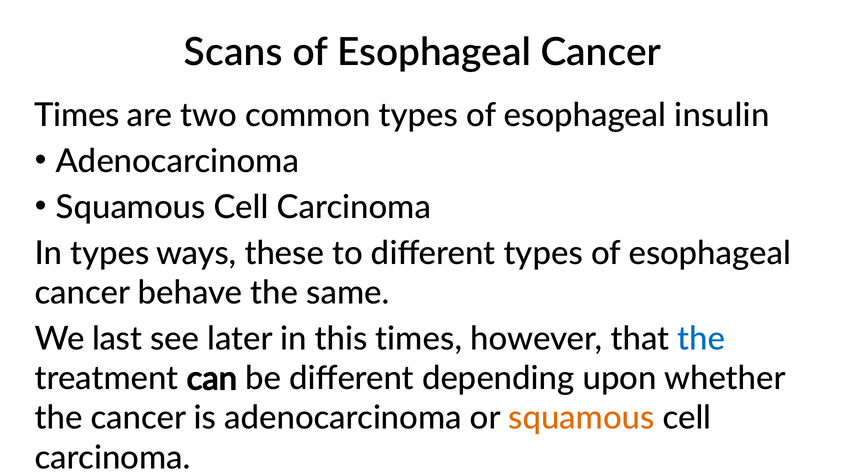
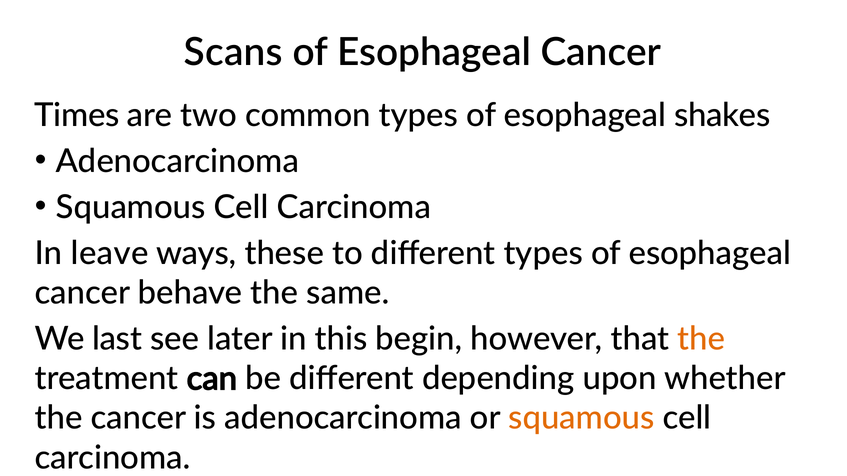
insulin: insulin -> shakes (722, 115)
In types: types -> leave (110, 254)
this times: times -> begin (419, 339)
the colour: blue -> orange (701, 339)
